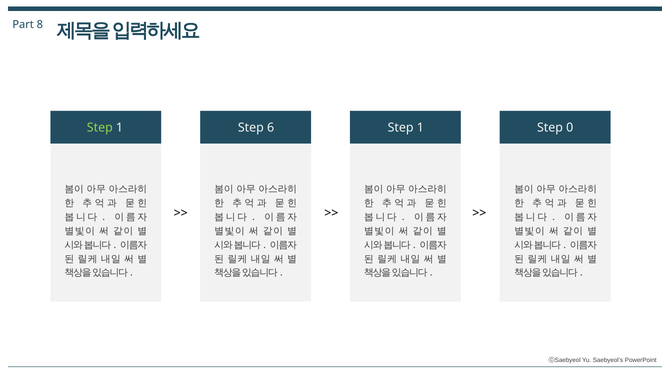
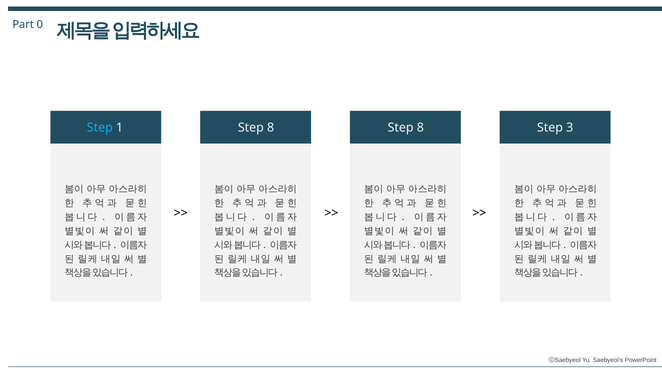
8: 8 -> 0 (40, 25)
Step colour: light green -> light blue (100, 128)
1 Step 6: 6 -> 8 (271, 128)
1: 1 -> 8 (420, 128)
0: 0 -> 3 (570, 128)
